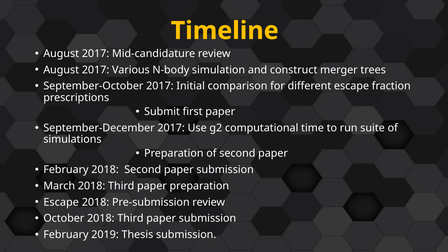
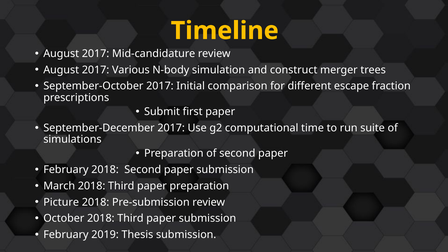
Escape: Escape -> Picture (61, 202)
